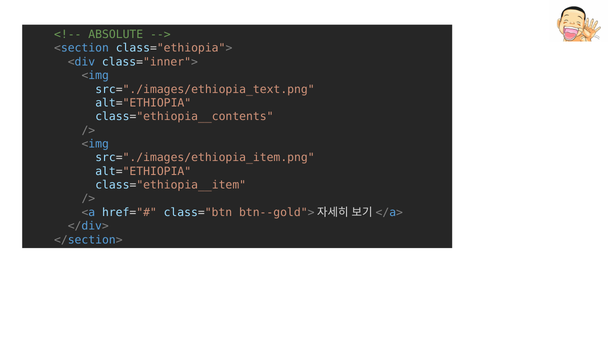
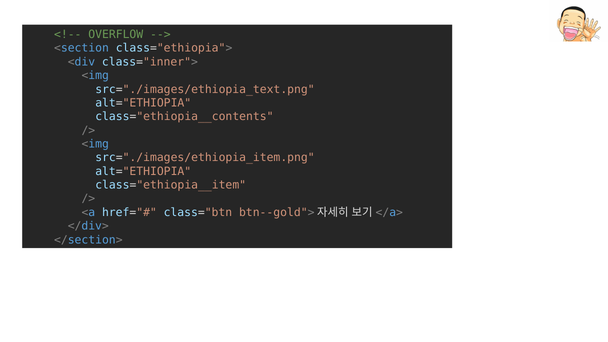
ABSOLUTE: ABSOLUTE -> OVERFLOW (116, 35)
